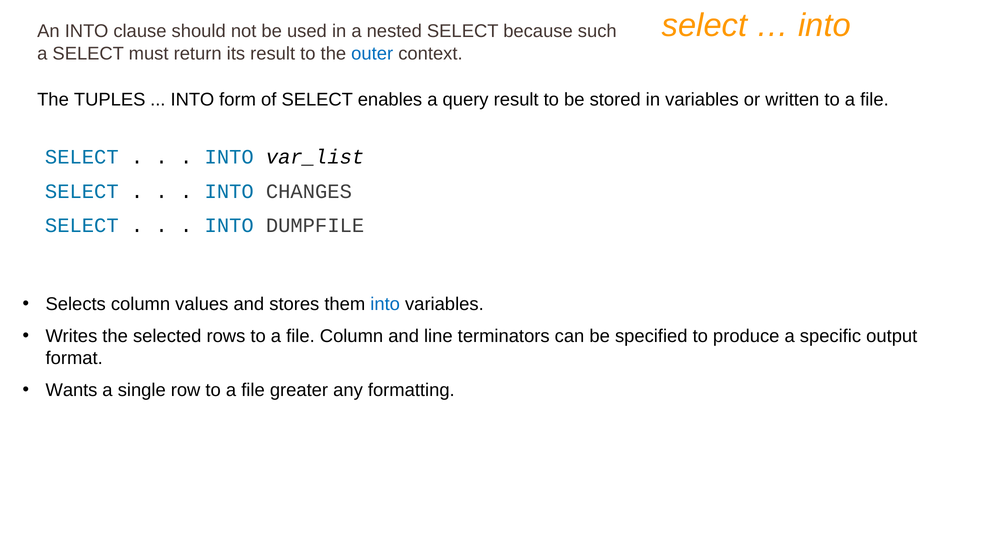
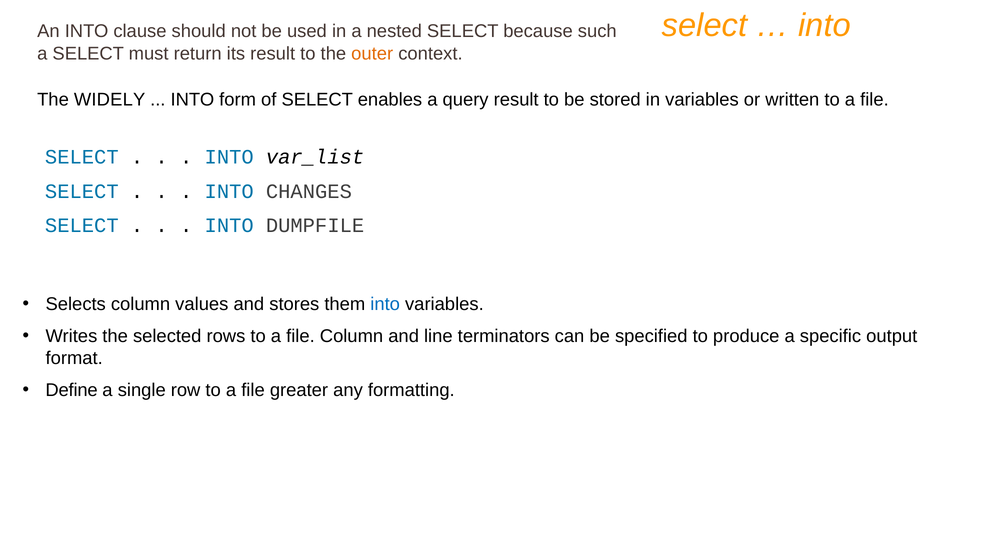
outer colour: blue -> orange (372, 53)
TUPLES: TUPLES -> WIDELY (110, 100)
Wants: Wants -> Define (72, 390)
